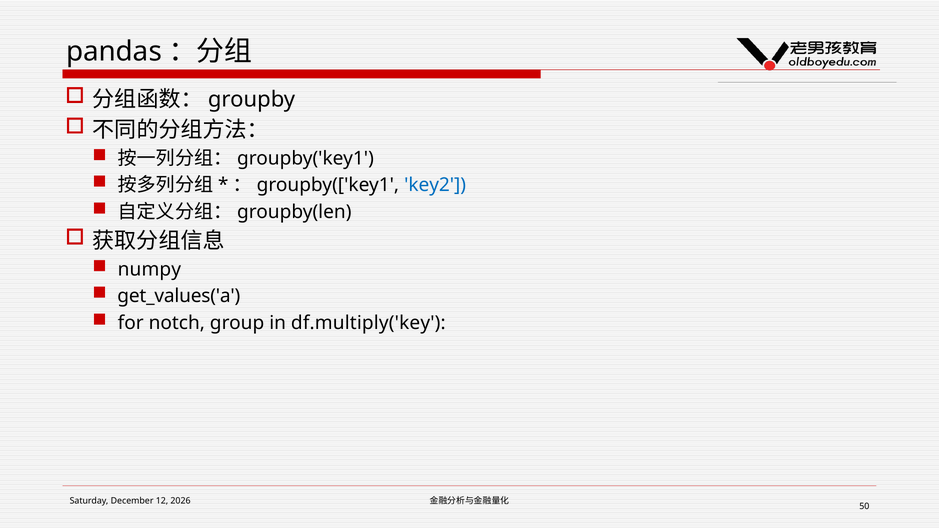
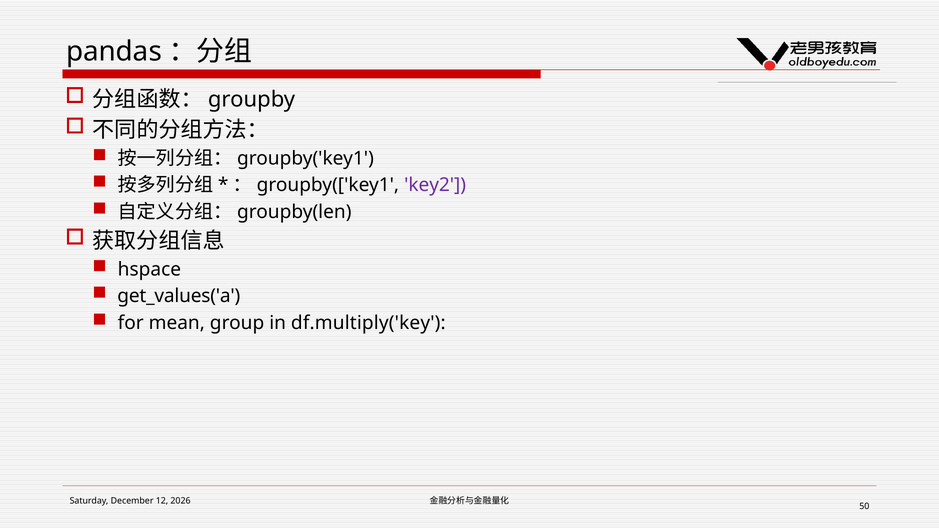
key2 colour: blue -> purple (435, 185)
numpy: numpy -> hspace (149, 269)
notch: notch -> mean (177, 323)
